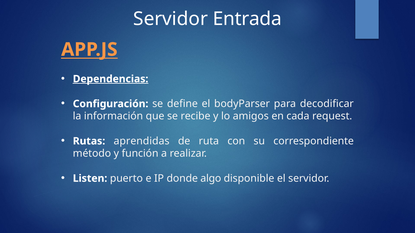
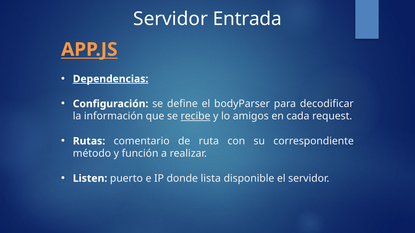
recibe underline: none -> present (196, 116)
aprendidas: aprendidas -> comentario (142, 141)
algo: algo -> lista (211, 179)
